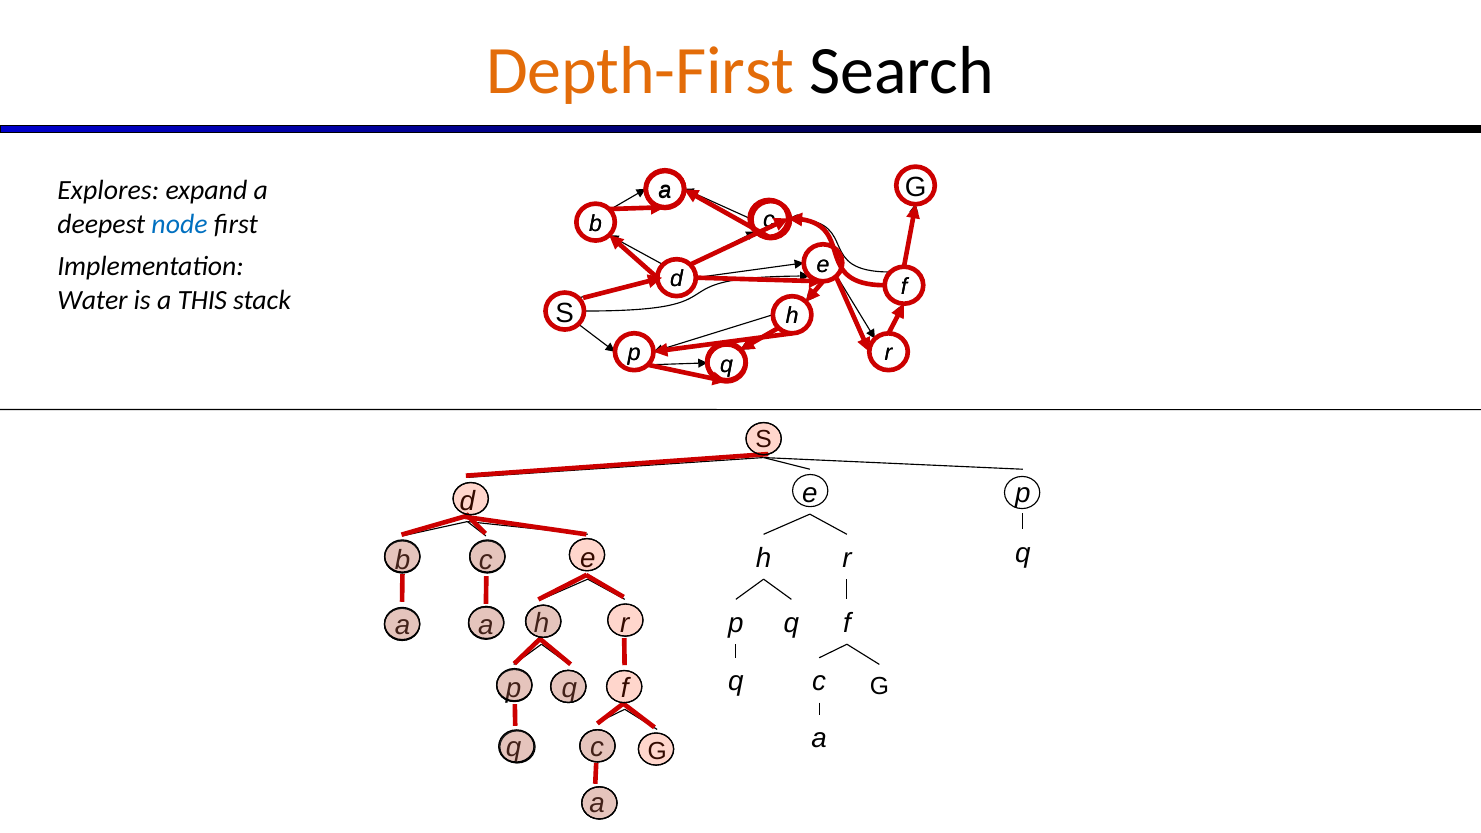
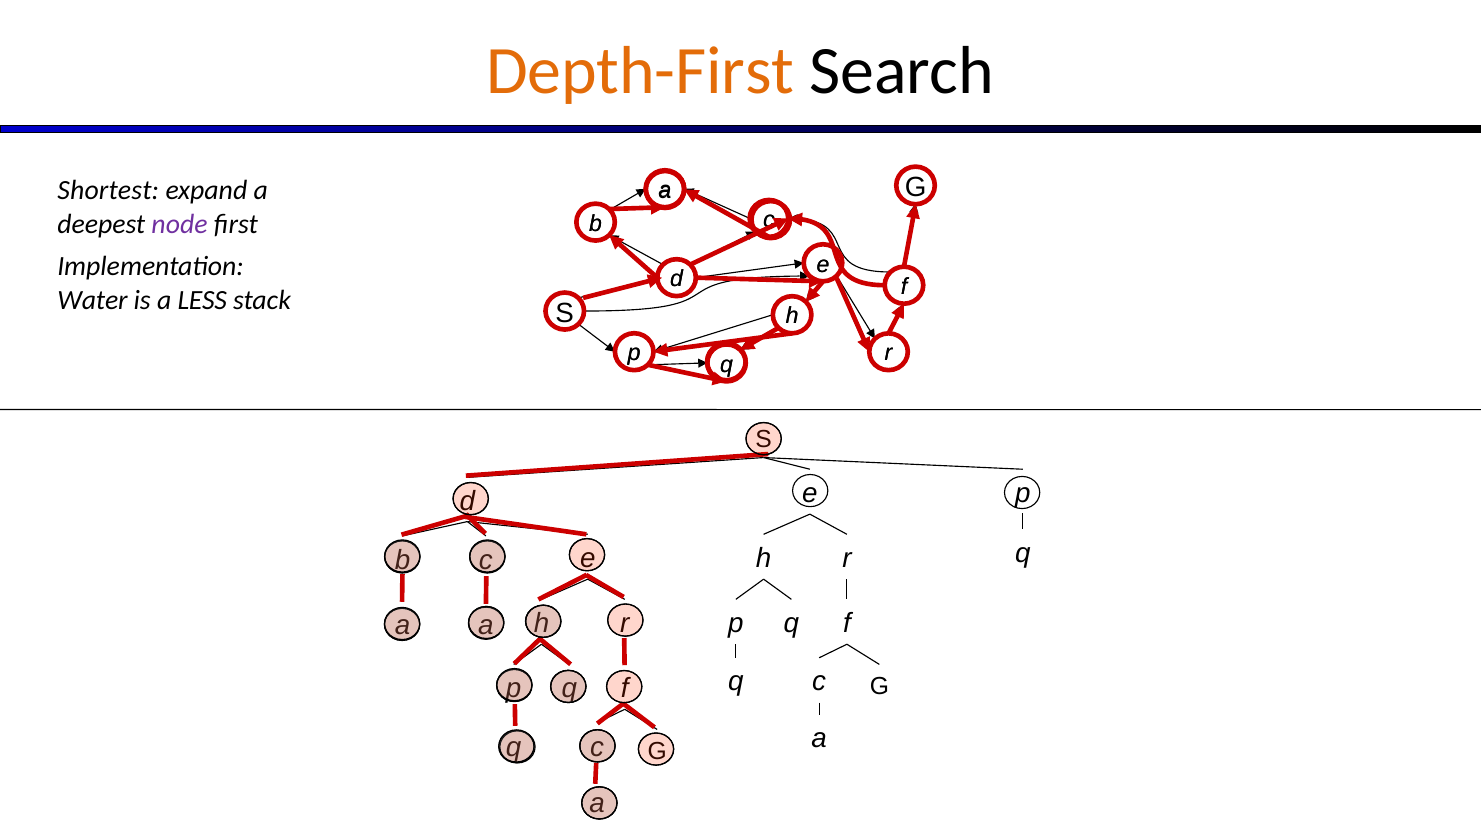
Explores: Explores -> Shortest (108, 191)
node colour: blue -> purple (180, 224)
THIS: THIS -> LESS (202, 300)
